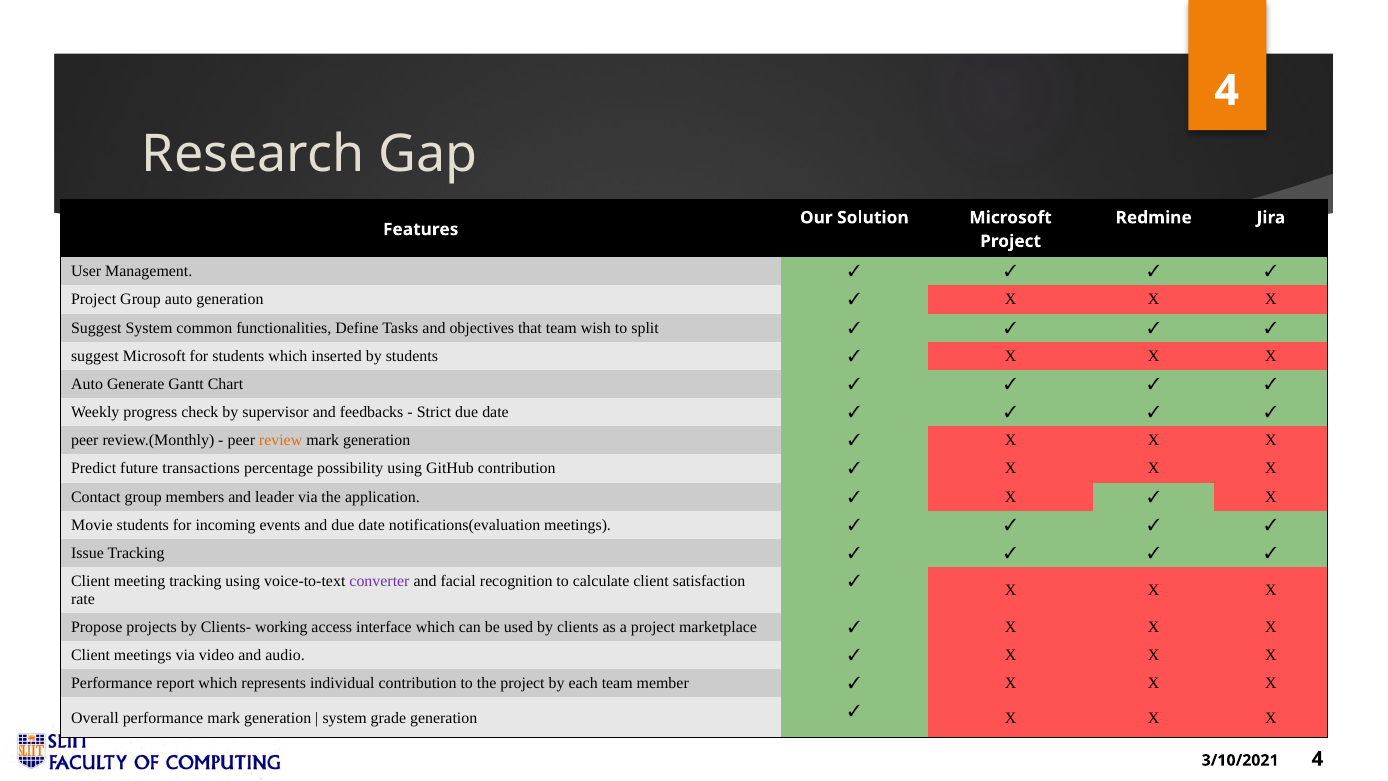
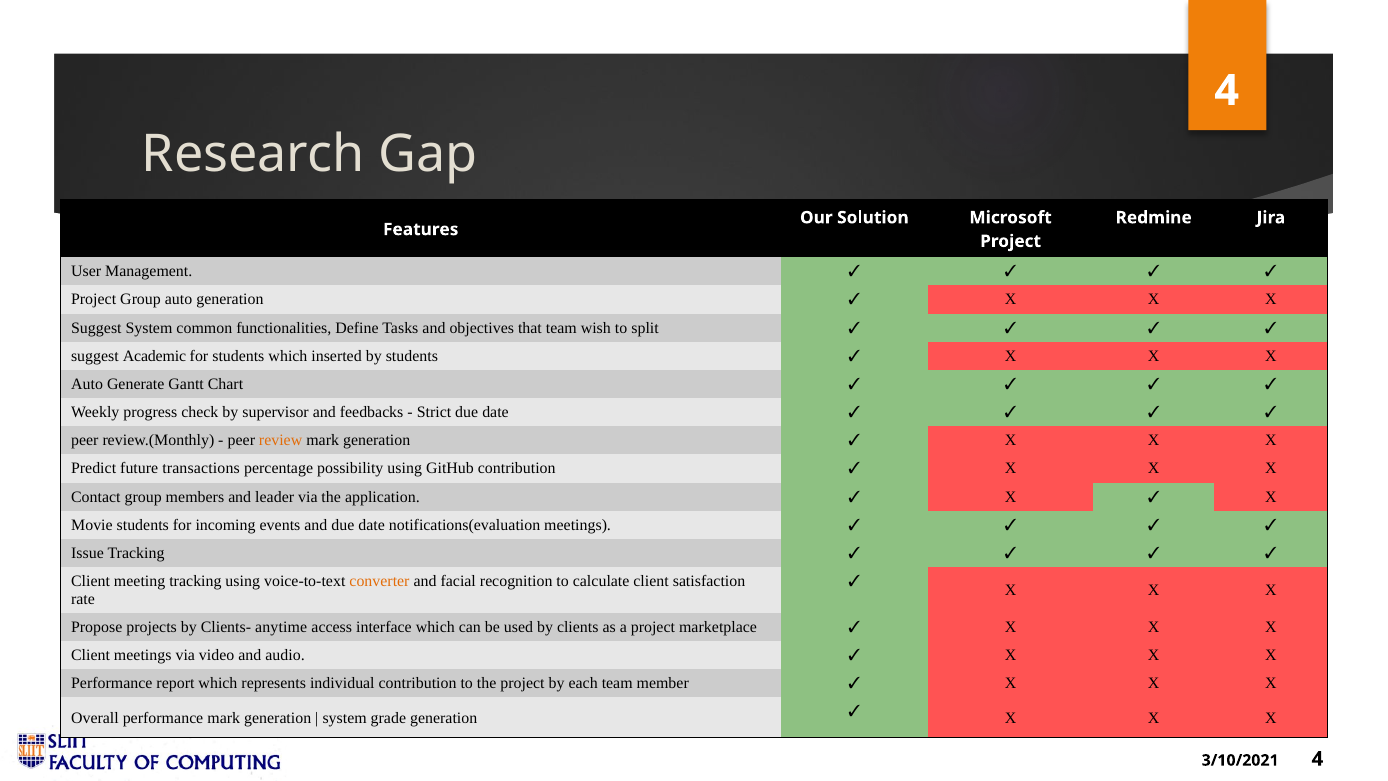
suggest Microsoft: Microsoft -> Academic (154, 356)
converter colour: purple -> orange (380, 581)
working: working -> anytime (281, 627)
